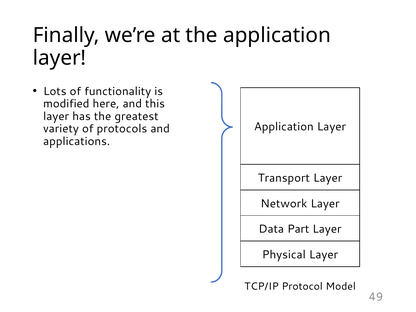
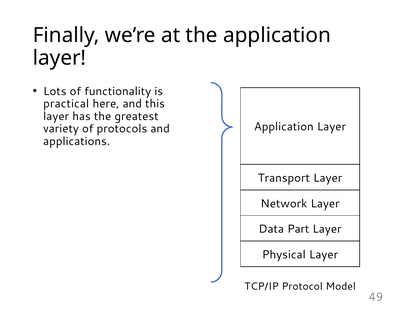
modified: modified -> practical (66, 104)
